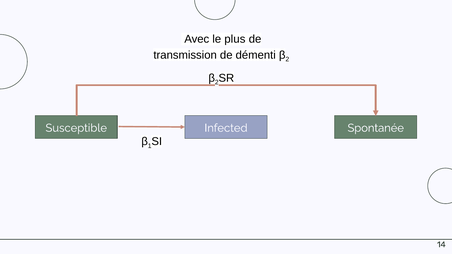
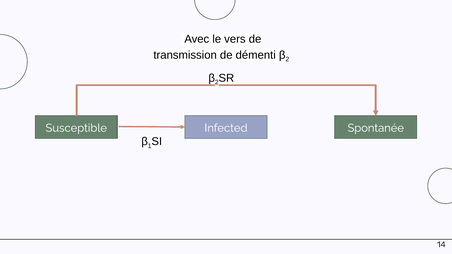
plus: plus -> vers (235, 39)
